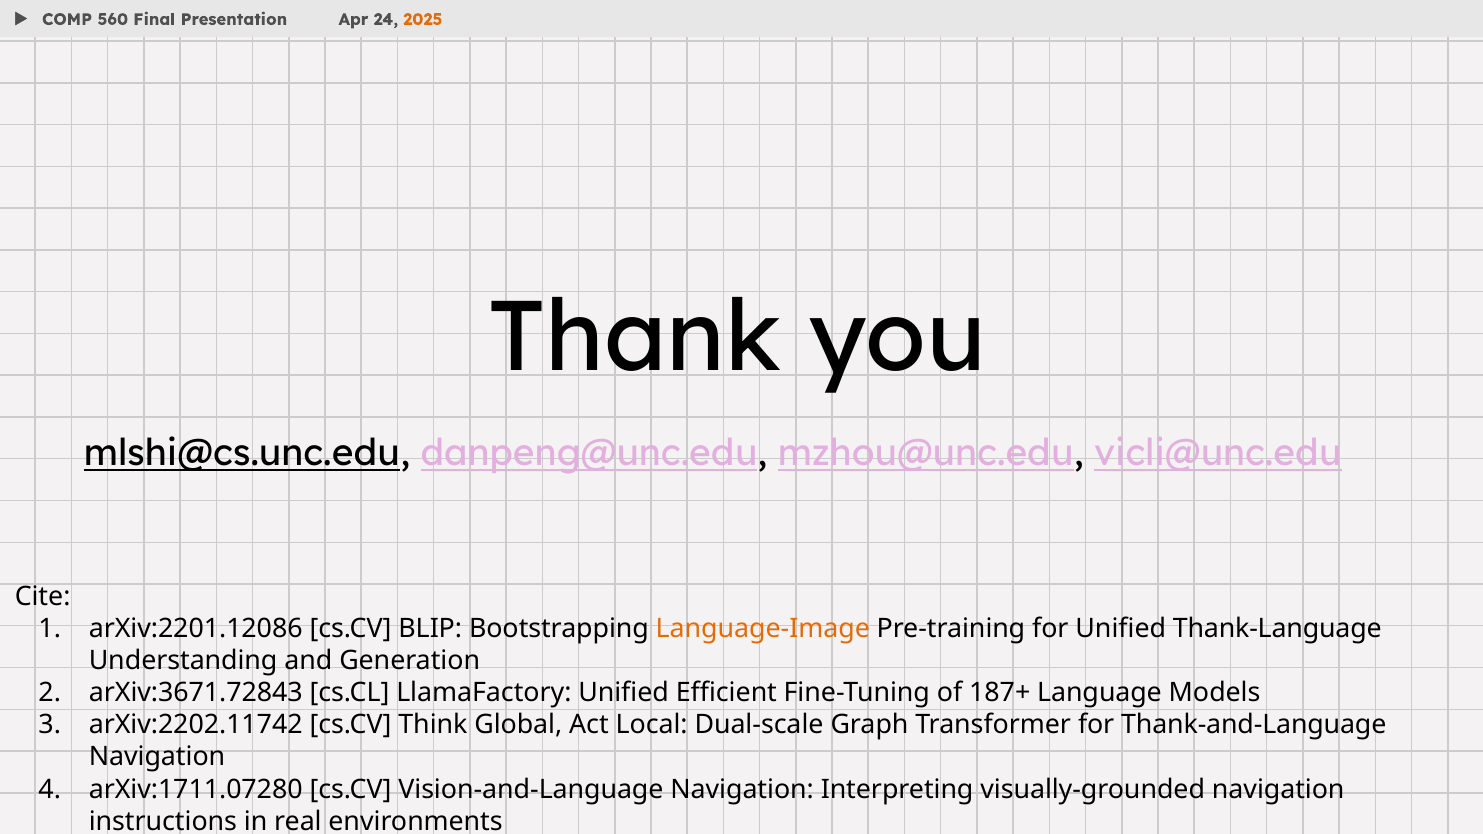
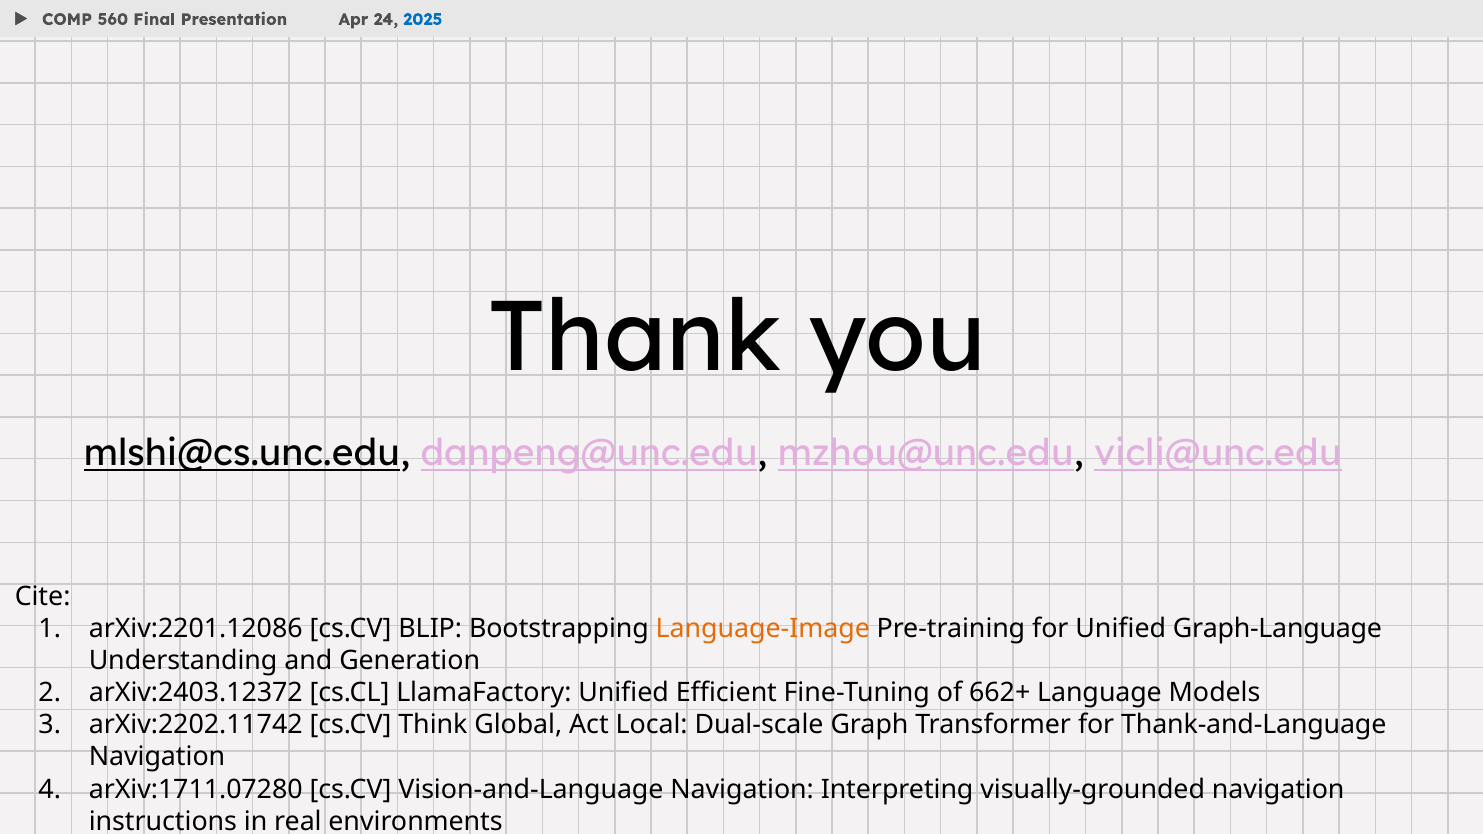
2025 colour: orange -> blue (423, 19)
Thank-Language: Thank-Language -> Graph-Language (1277, 629)
arXiv:3671.72843: arXiv:3671.72843 -> arXiv:2403.12372 (196, 693)
187+: 187+ -> 662+ (1000, 693)
